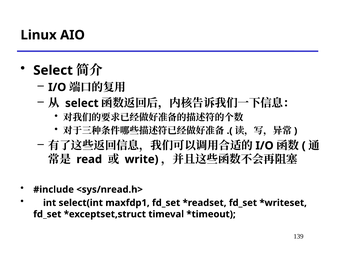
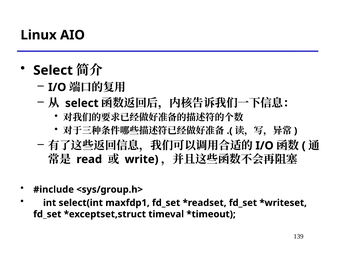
<sys/nread.h>: <sys/nread.h> -> <sys/group.h> (110, 189)
